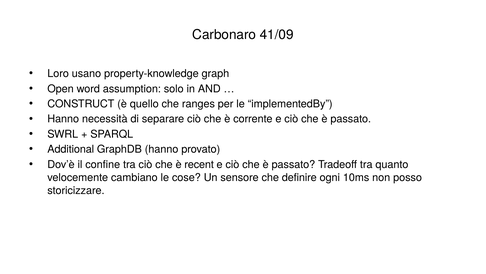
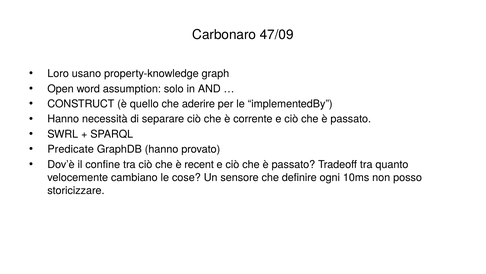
41/09: 41/09 -> 47/09 (277, 35)
ranges: ranges -> aderire (198, 104)
Additional: Additional -> Predicate (71, 149)
